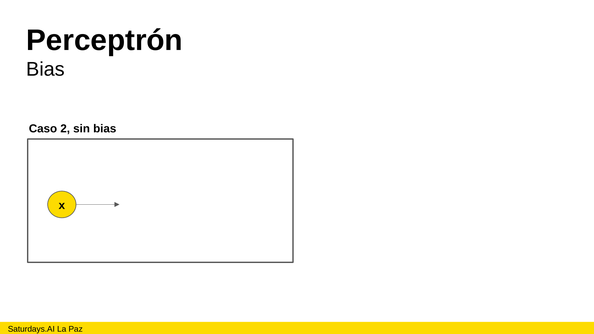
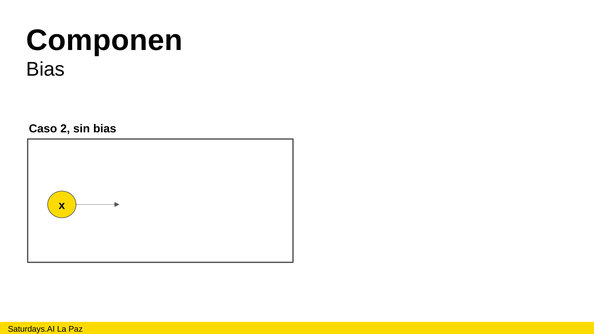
Perceptrón: Perceptrón -> Componen (104, 40)
